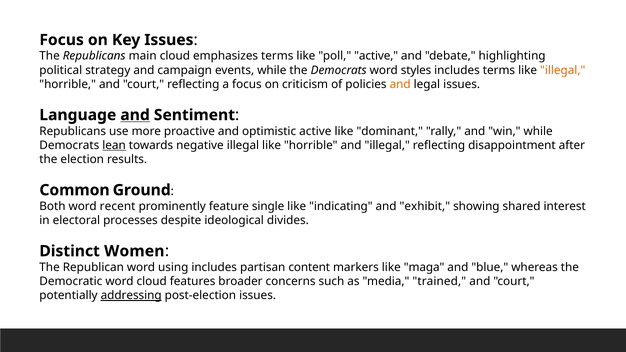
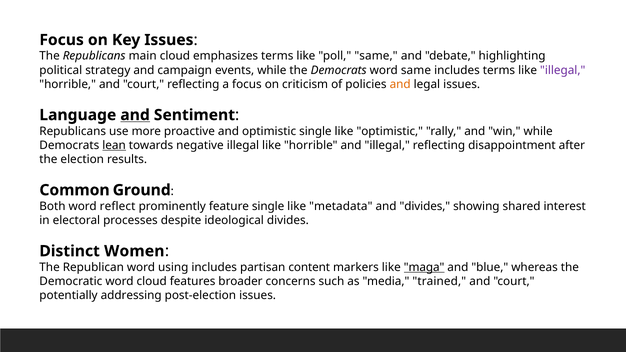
poll active: active -> same (376, 56)
word styles: styles -> same (416, 70)
illegal colour: orange -> purple (563, 70)
optimistic active: active -> single (315, 131)
like dominant: dominant -> optimistic (390, 131)
recent: recent -> reflect (118, 206)
indicating: indicating -> metadata (341, 206)
and exhibit: exhibit -> divides (425, 206)
maga underline: none -> present (424, 267)
addressing underline: present -> none (131, 296)
